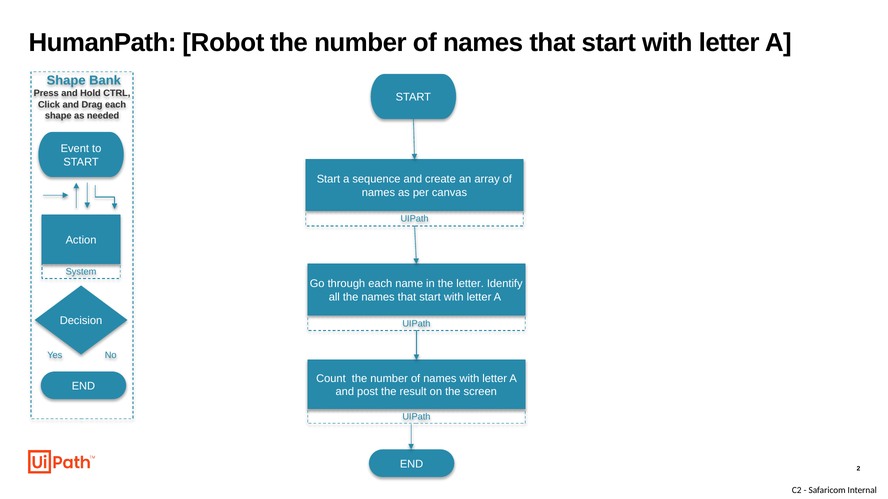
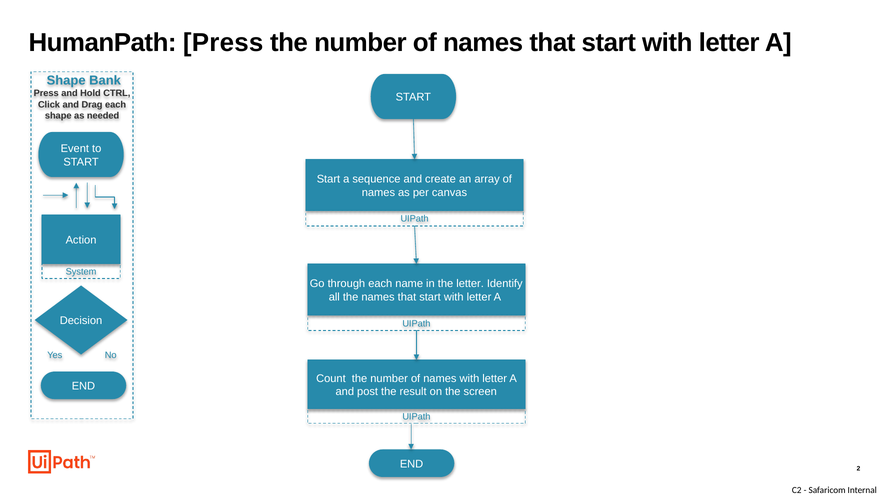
HumanPath Robot: Robot -> Press (223, 43)
